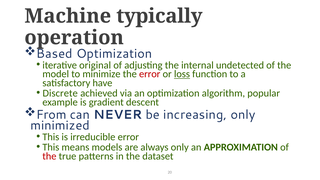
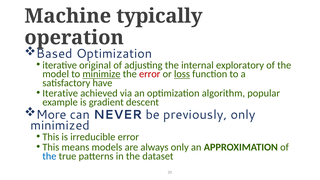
undetected: undetected -> exploratory (240, 65)
minimize underline: none -> present (101, 74)
Discrete: Discrete -> Iterative (60, 93)
From: From -> More (51, 115)
increasing: increasing -> previously (195, 115)
the colour: red -> blue (49, 156)
